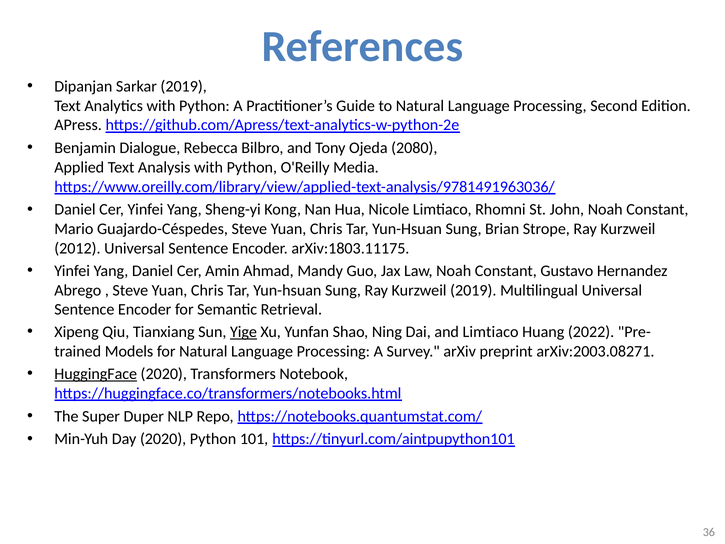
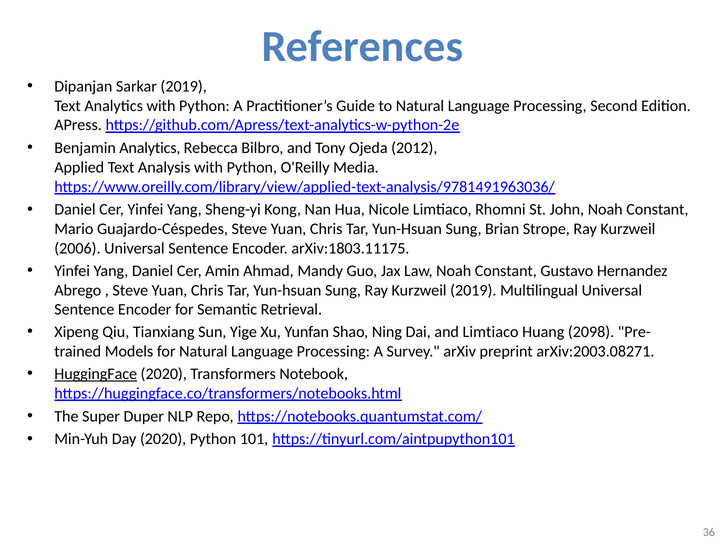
Benjamin Dialogue: Dialogue -> Analytics (150, 148)
2080: 2080 -> 2012 (414, 148)
2012: 2012 -> 2006 (77, 248)
Yige underline: present -> none (243, 332)
2022: 2022 -> 2098 (591, 332)
